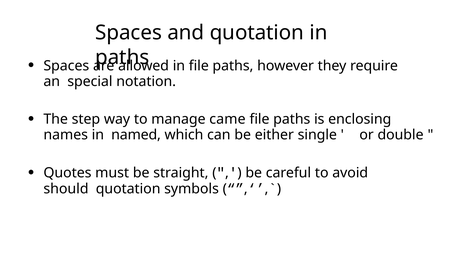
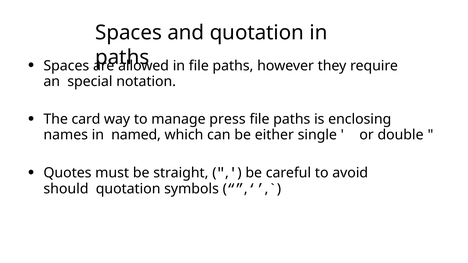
step: step -> card (86, 119)
came: came -> press (227, 119)
